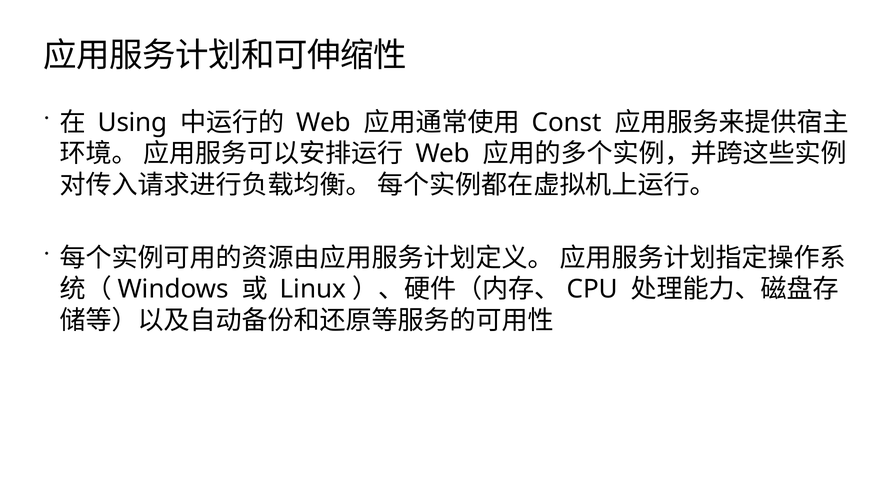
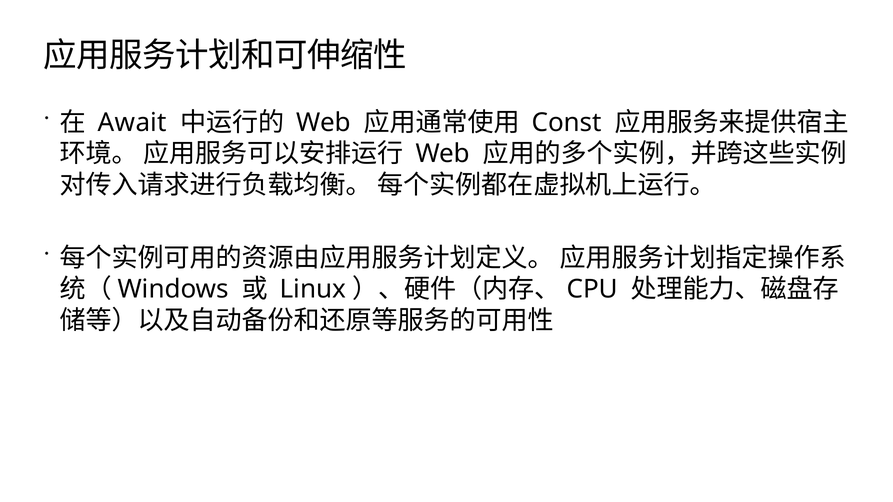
Using: Using -> Await (132, 123)
